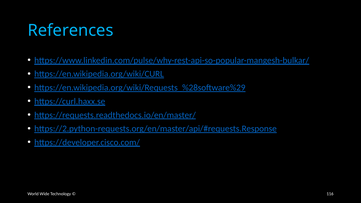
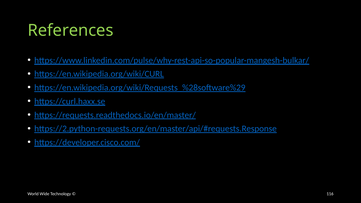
References colour: light blue -> light green (70, 30)
